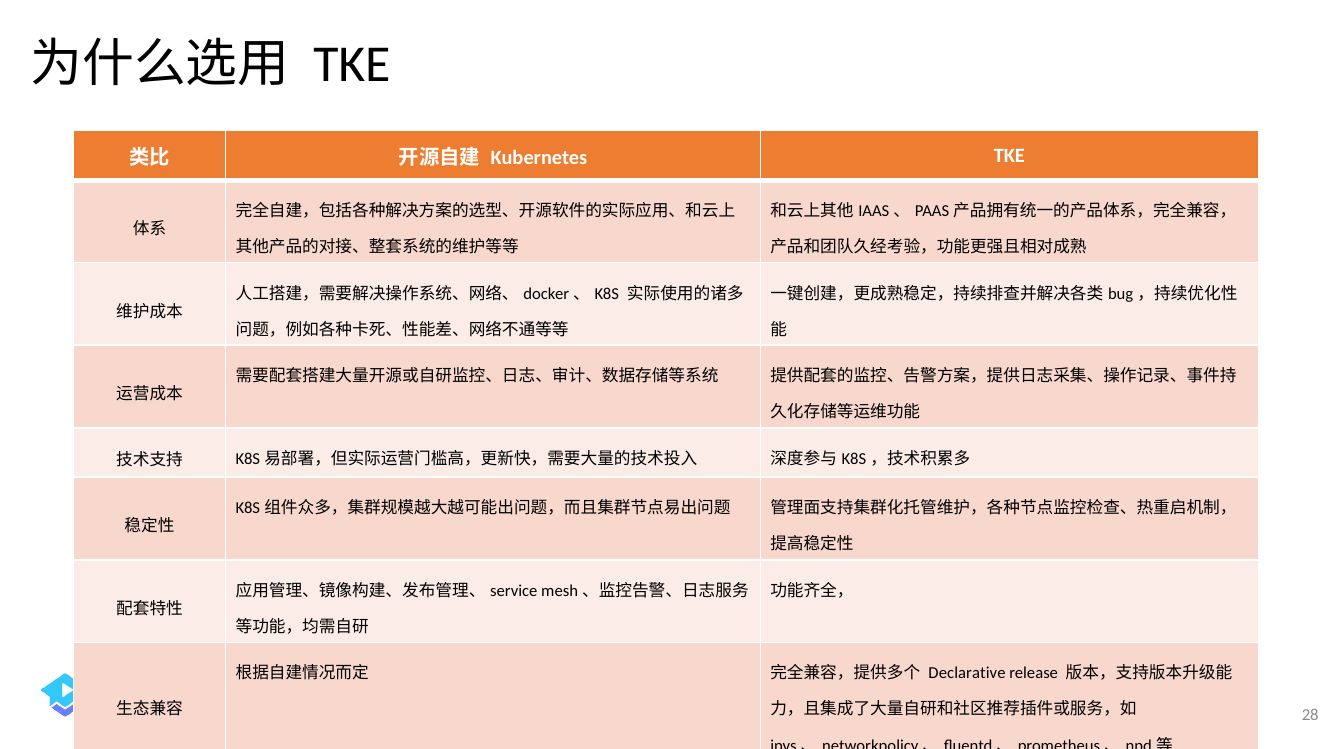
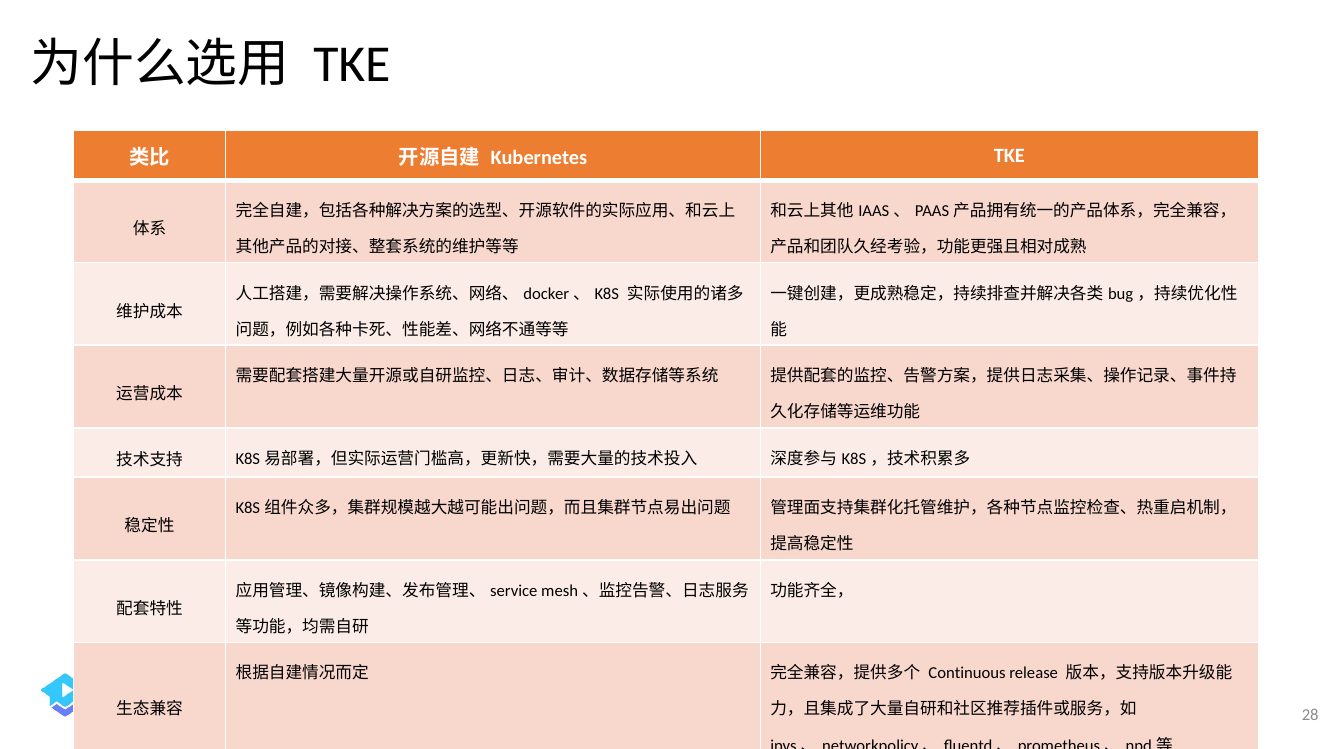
Declarative: Declarative -> Continuous (967, 674)
